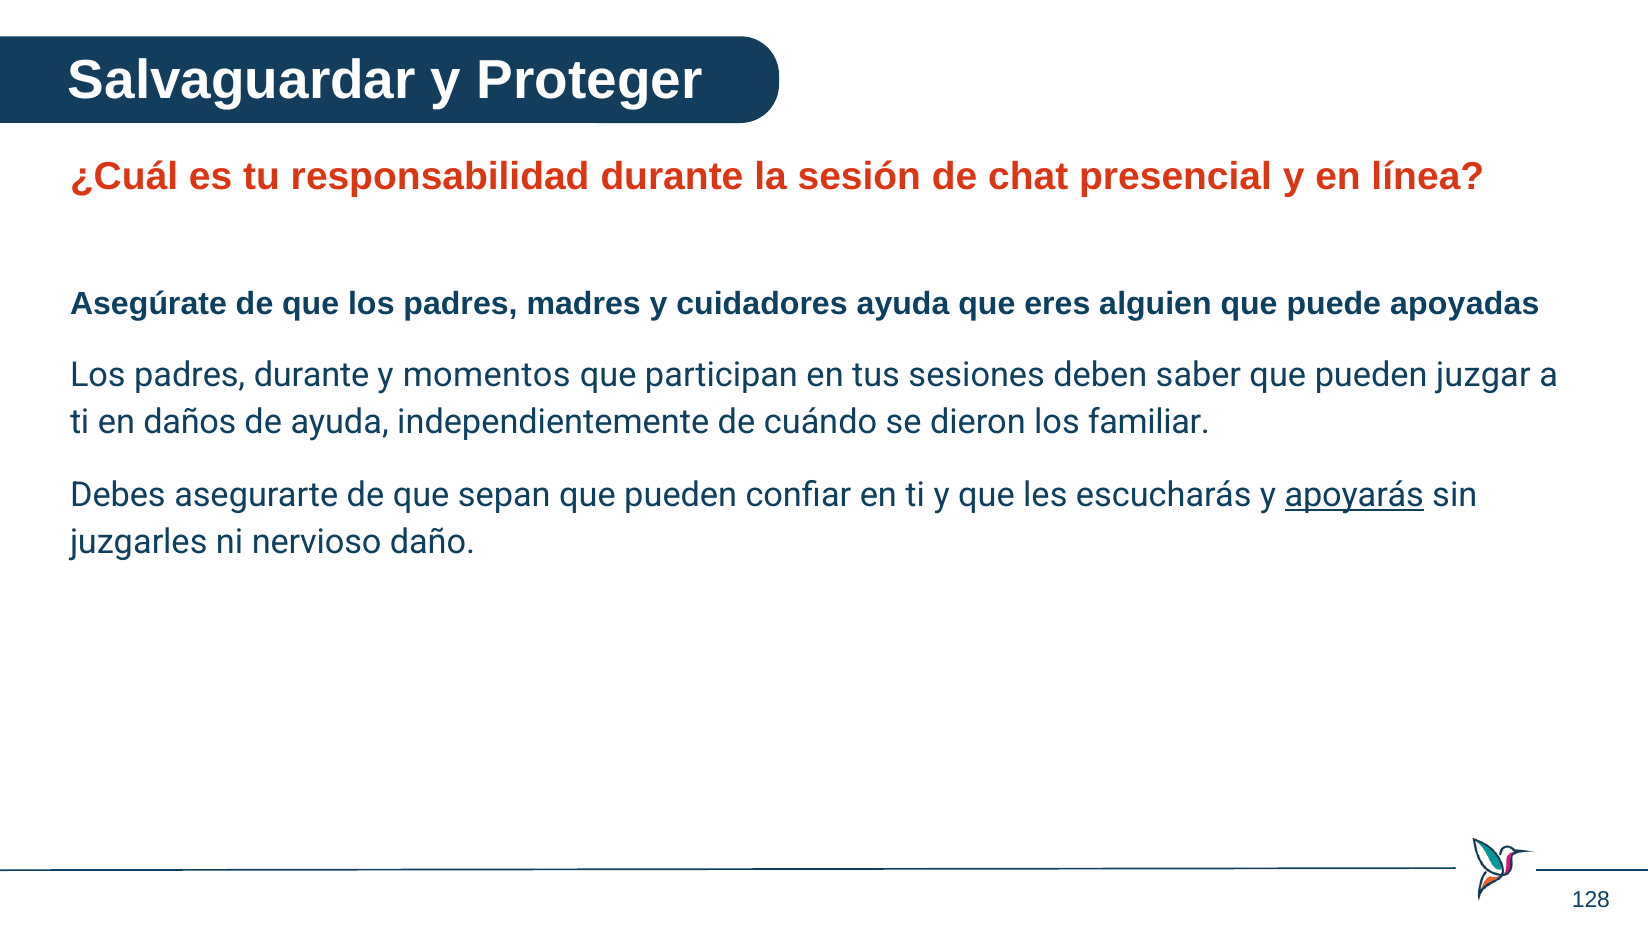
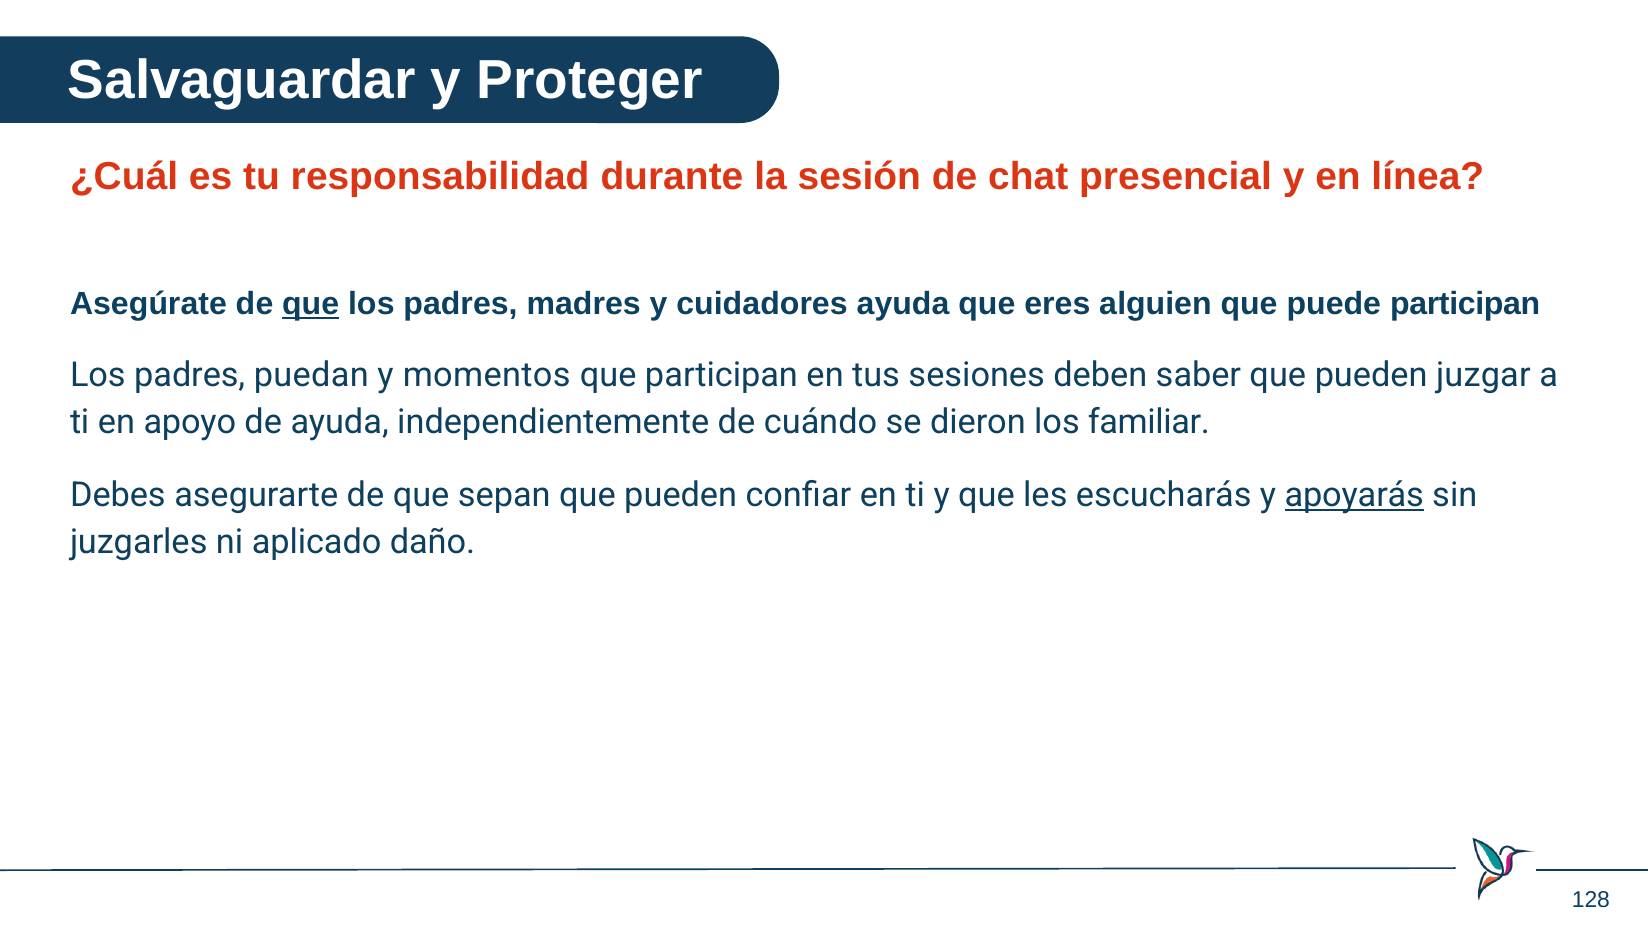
que underline: none -> present (311, 304)
puede apoyadas: apoyadas -> participan (1465, 304)
padres durante: durante -> puedan (311, 375)
daños: daños -> apoyo (190, 423)
nervioso: nervioso -> aplicado (317, 542)
